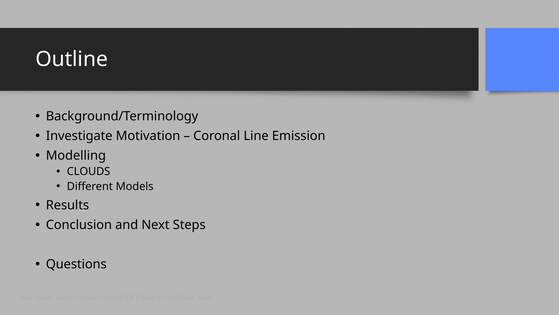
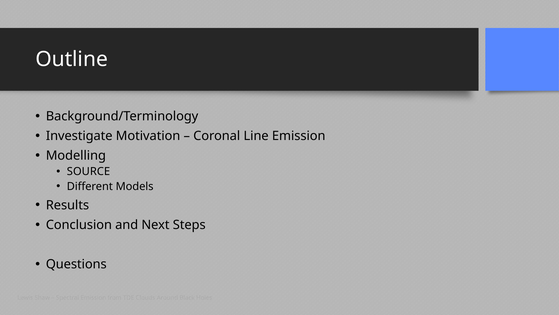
CLOUDS: CLOUDS -> SOURCE (88, 171)
